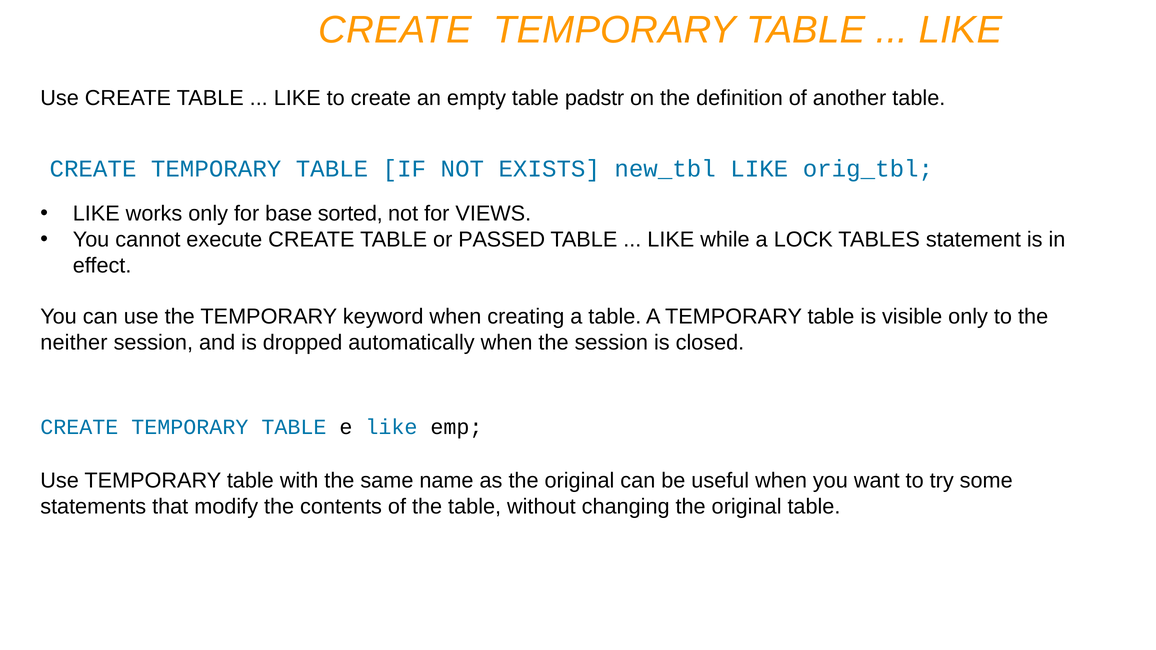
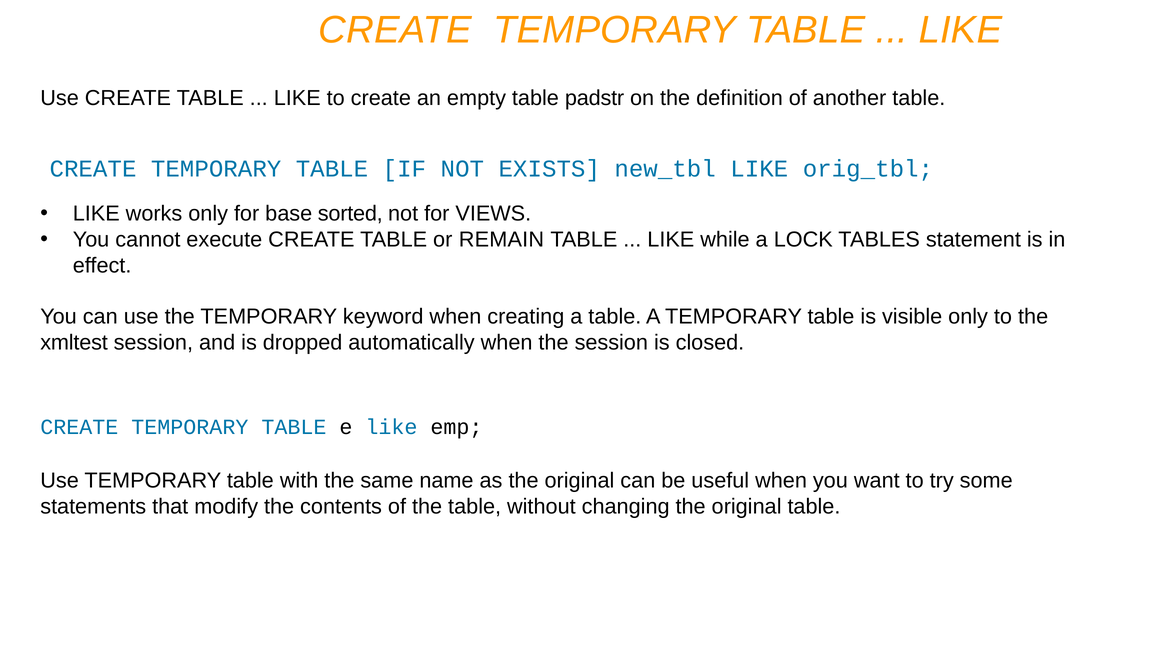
PASSED: PASSED -> REMAIN (501, 240)
neither: neither -> xmltest (74, 343)
